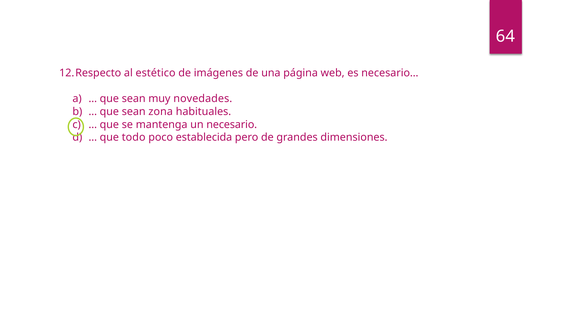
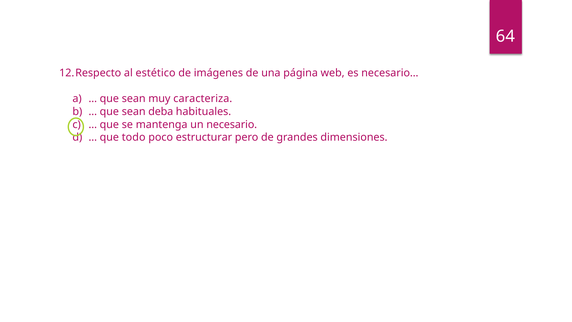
novedades: novedades -> caracteriza (203, 99)
zona: zona -> deba (161, 112)
establecida: establecida -> estructurar (204, 137)
